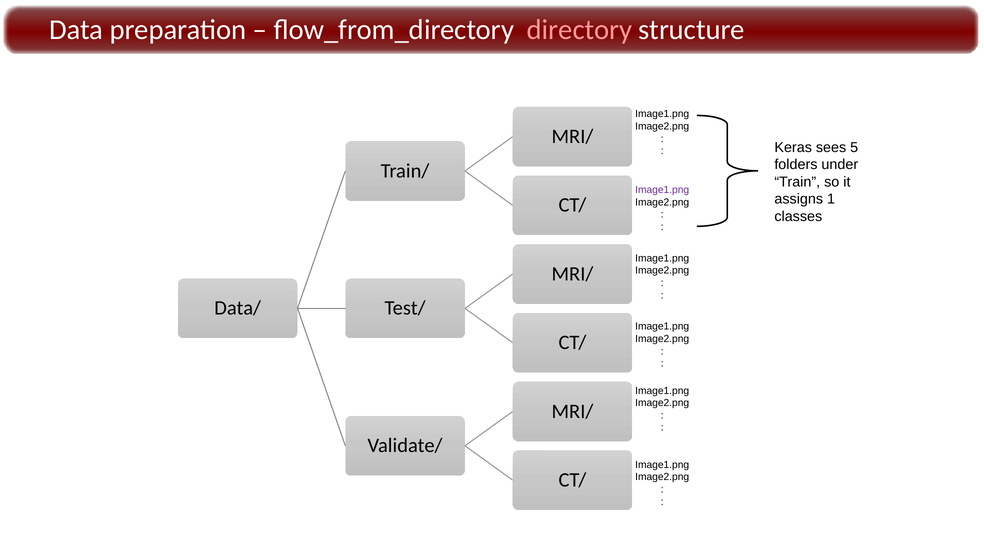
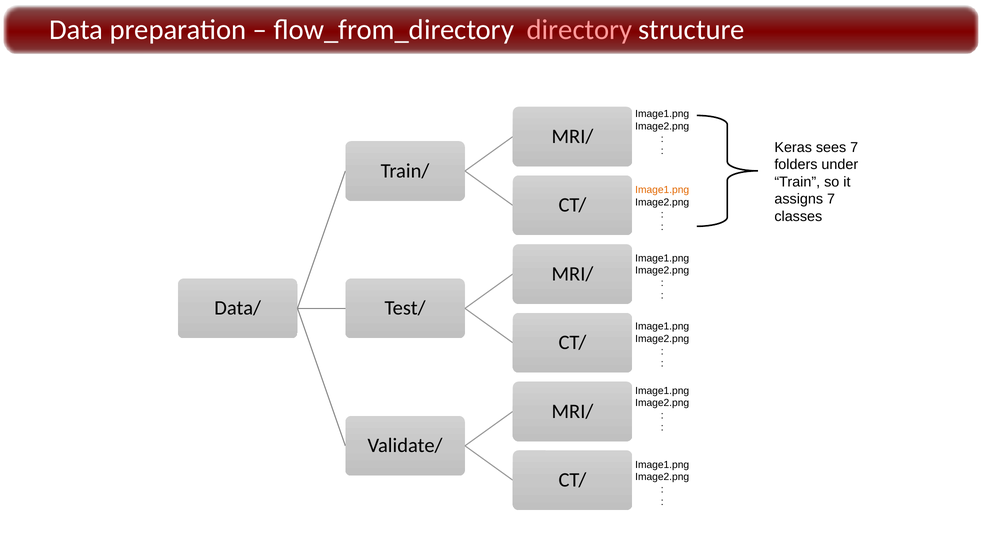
sees 5: 5 -> 7 (854, 148)
Image1.png colour: purple -> orange (662, 190)
assigns 1: 1 -> 7 (831, 199)
